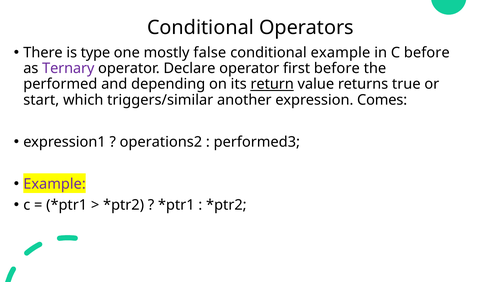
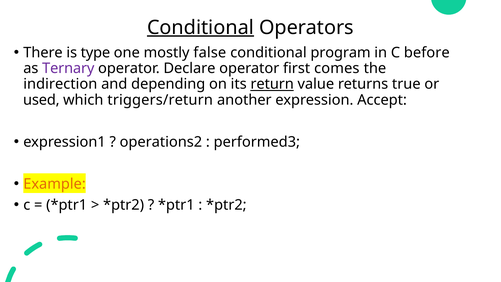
Conditional underline: none -> present (200, 27)
conditional example: example -> program (341, 53)
first before: before -> comes (337, 68)
performed: performed -> indirection (60, 84)
start: start -> used (41, 100)
triggers/similar: triggers/similar -> triggers/return (160, 100)
Comes: Comes -> Accept (382, 100)
Example colour: purple -> orange (55, 184)
